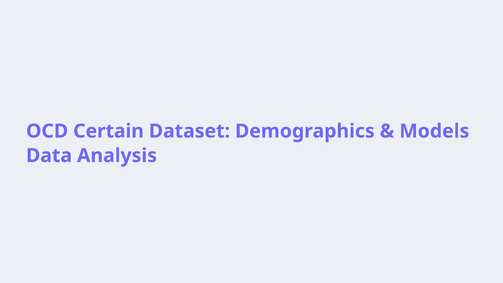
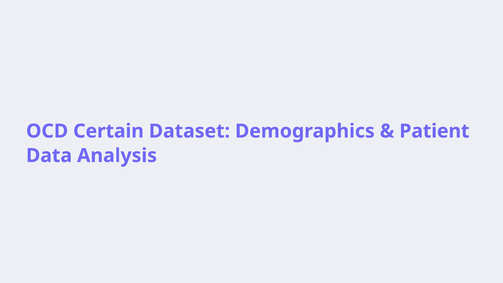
Models: Models -> Patient (434, 131)
